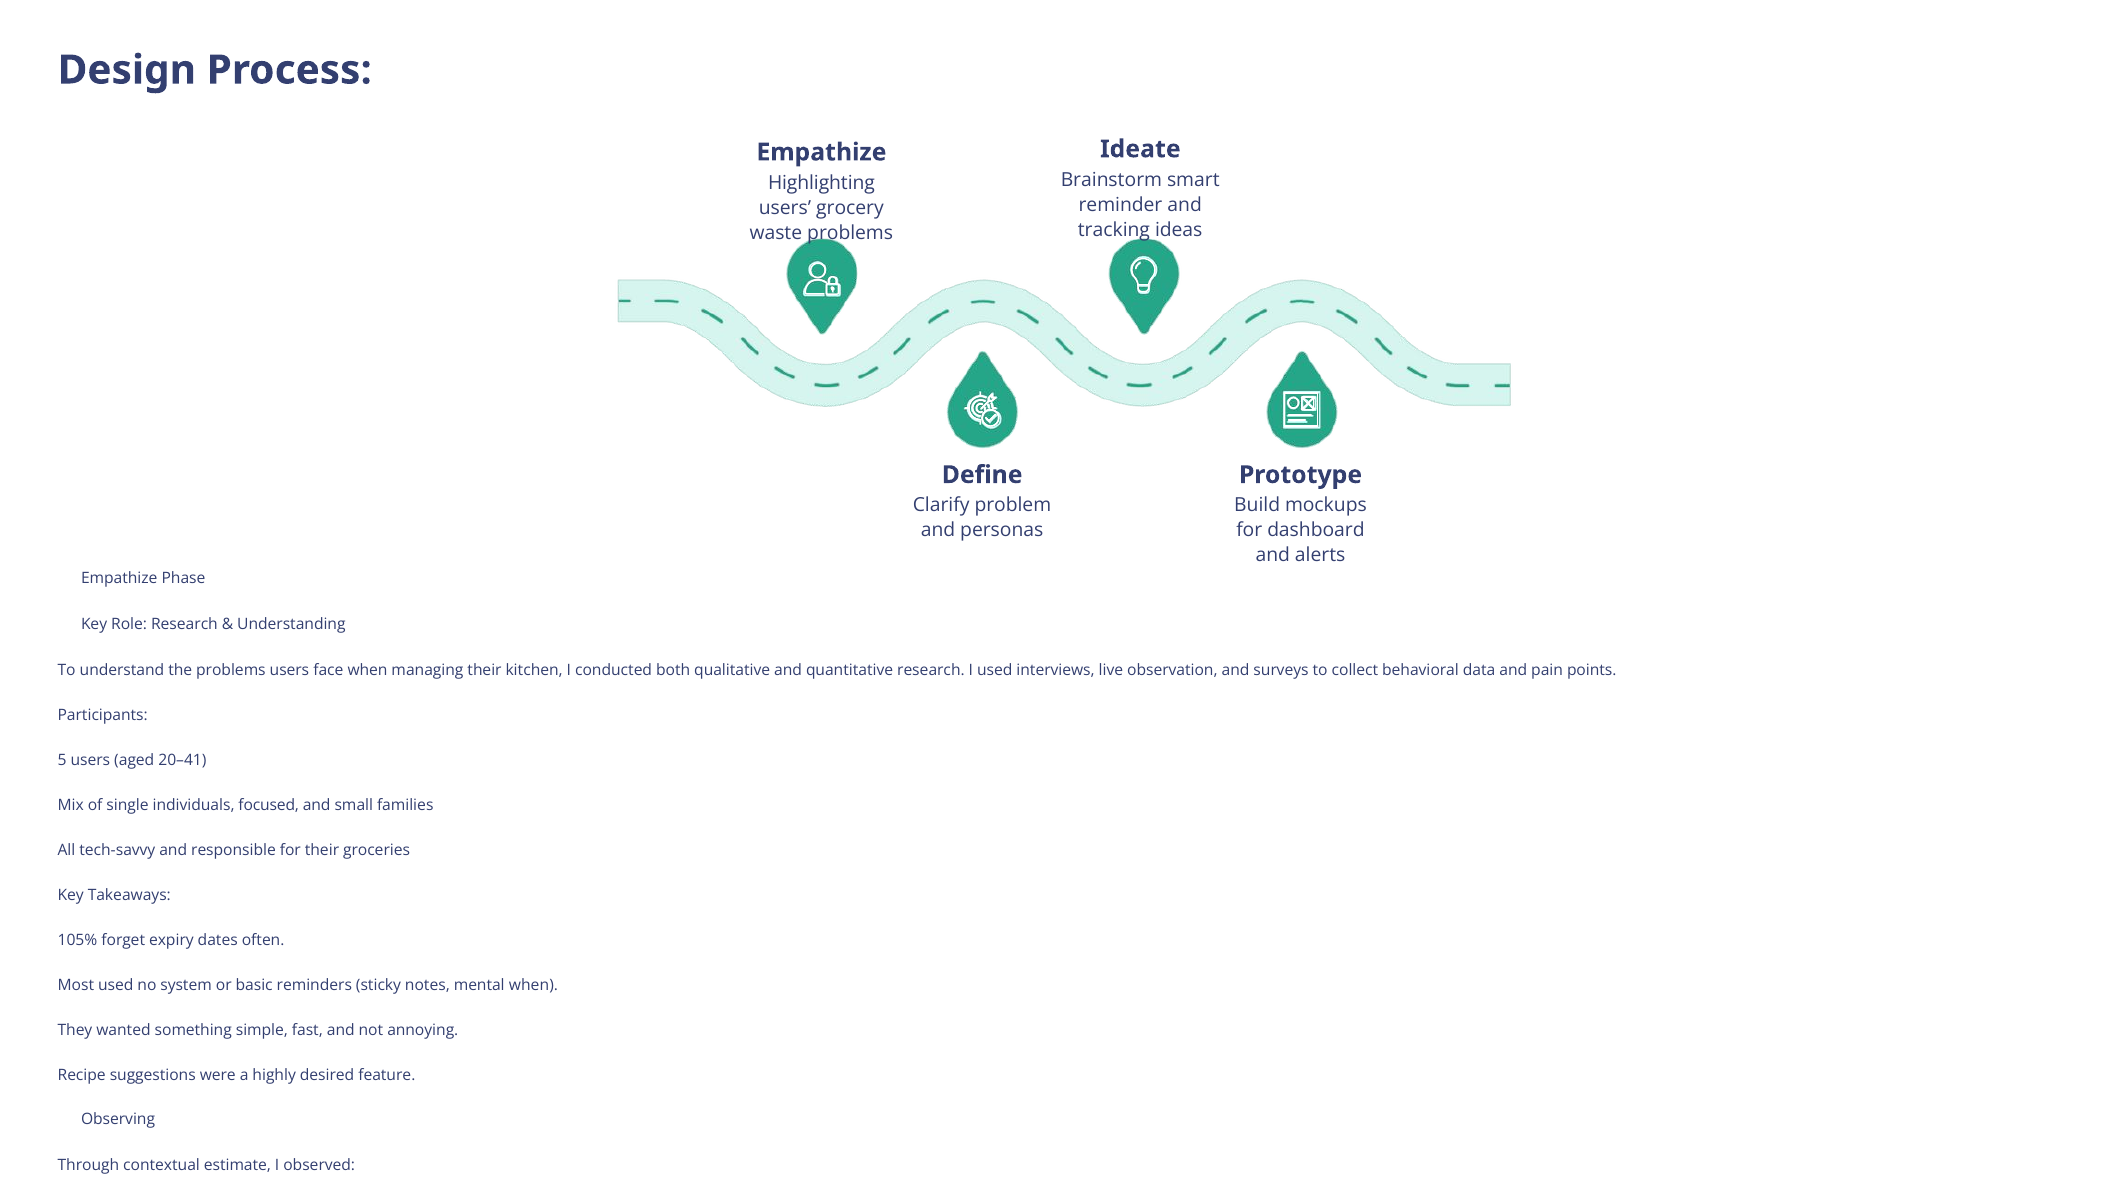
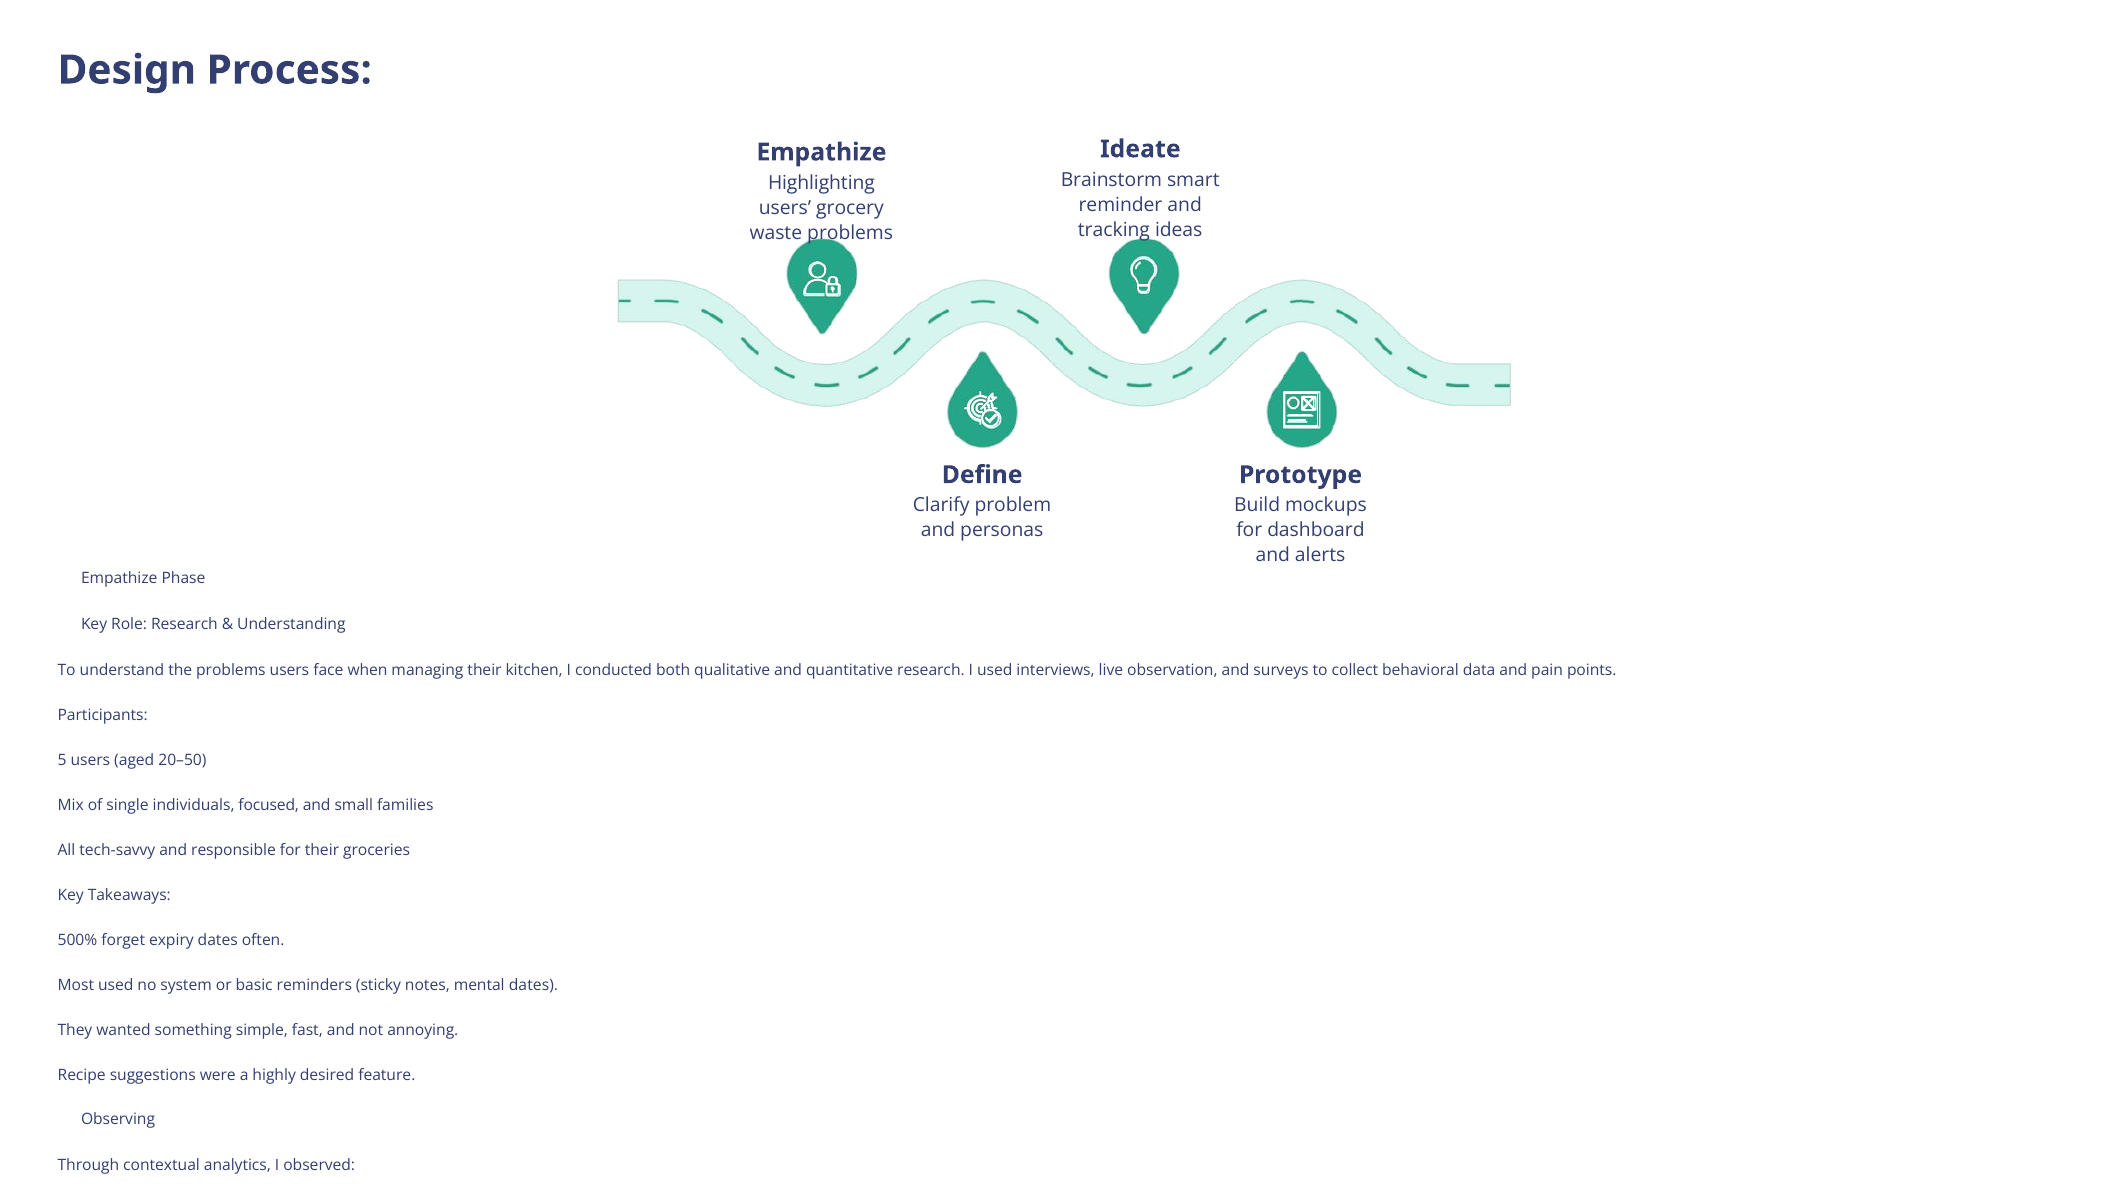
20–41: 20–41 -> 20–50 (182, 760)
105%: 105% -> 500% (77, 940)
mental when: when -> dates (533, 985)
estimate: estimate -> analytics (237, 1166)
